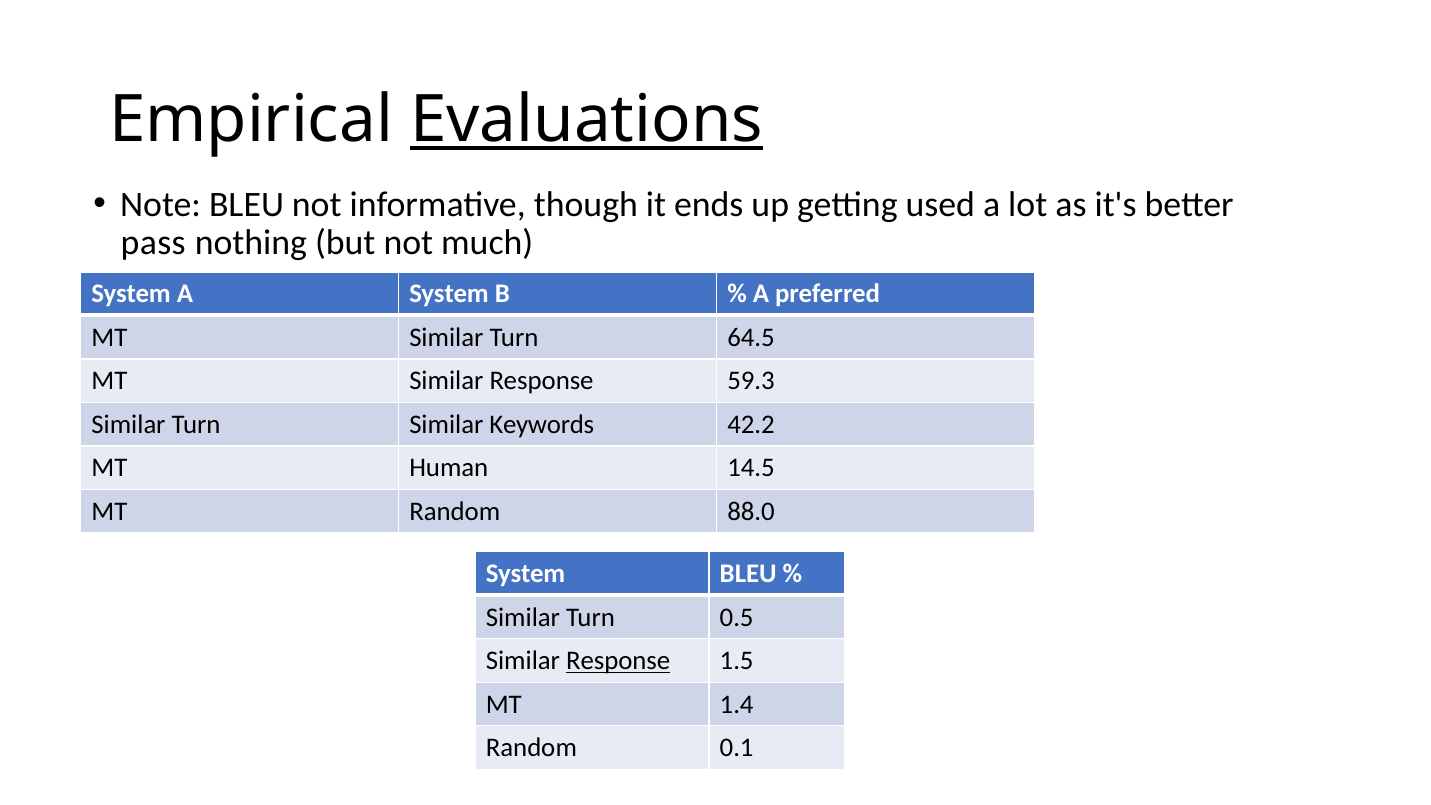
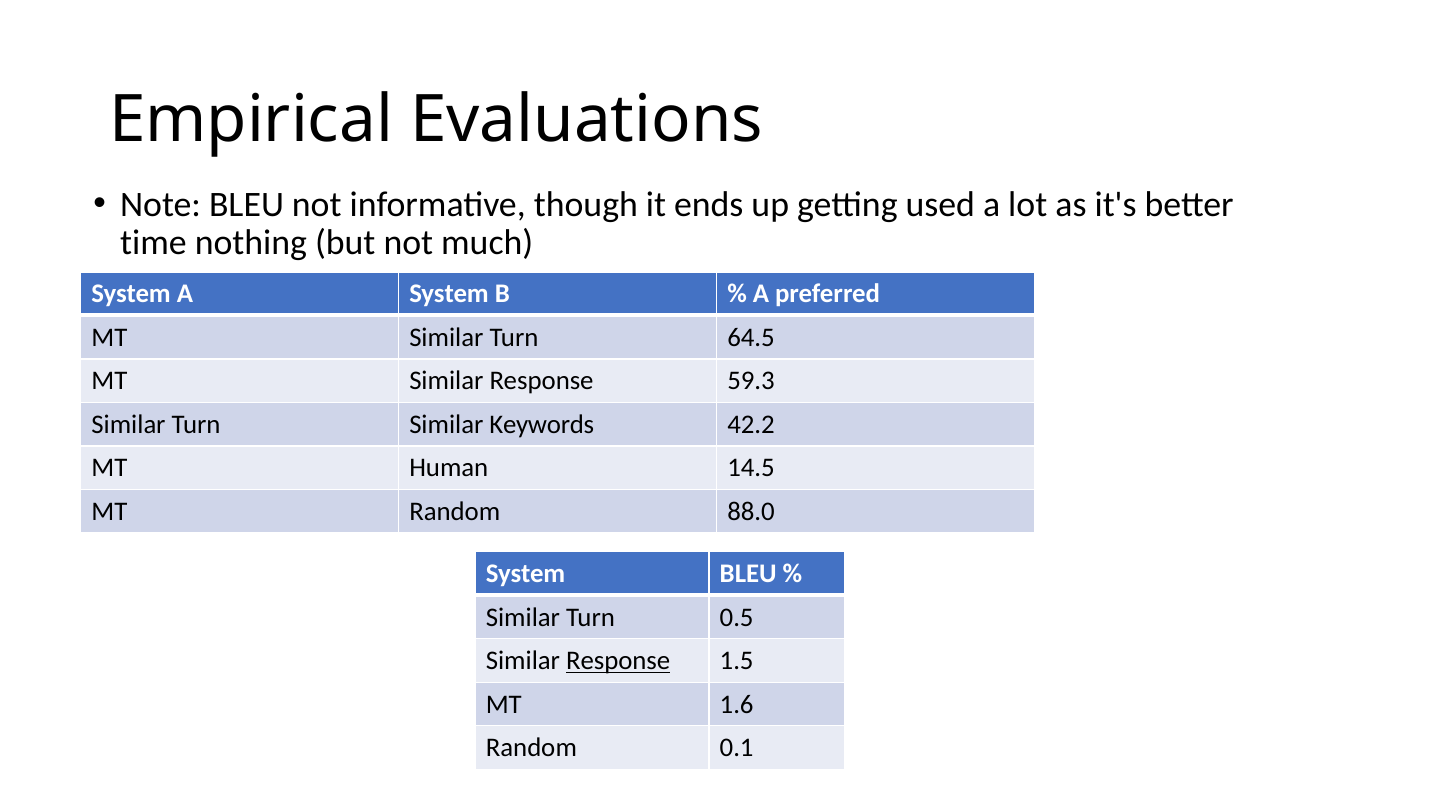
Evaluations underline: present -> none (587, 120)
pass: pass -> time (153, 243)
1.4: 1.4 -> 1.6 (737, 704)
